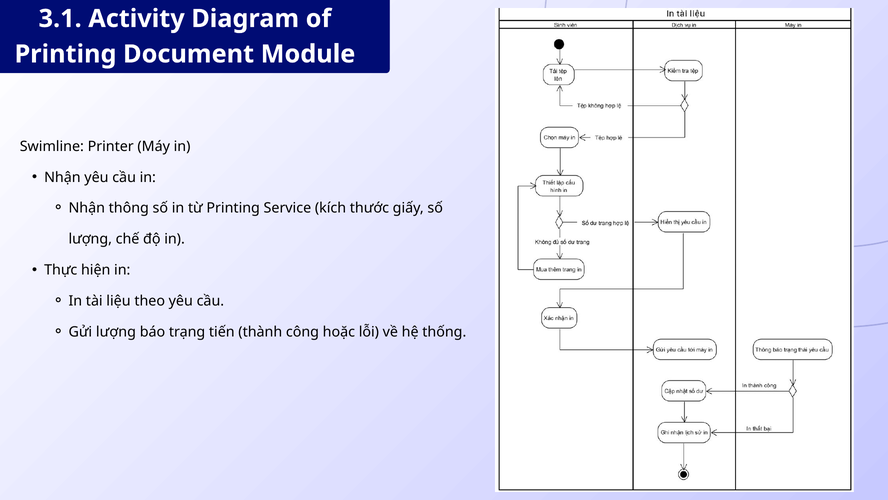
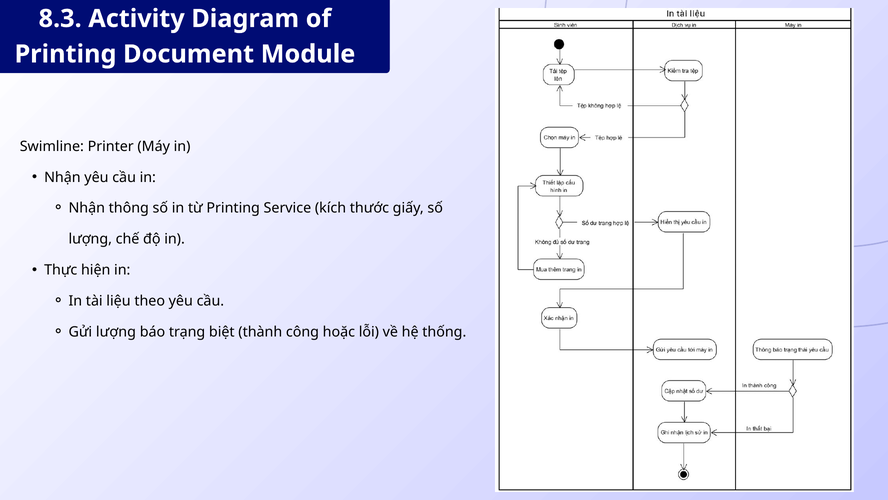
3.1: 3.1 -> 8.3 (60, 19)
tiến: tiến -> biệt (222, 332)
